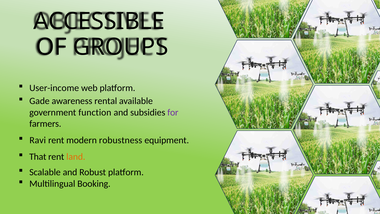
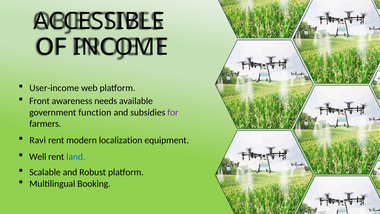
GROUPS: GROUPS -> INCOME (121, 47)
Gade: Gade -> Front (40, 101)
rental: rental -> needs (106, 101)
robustness: robustness -> localization (121, 140)
That: That -> Well (38, 157)
land colour: orange -> blue (76, 157)
